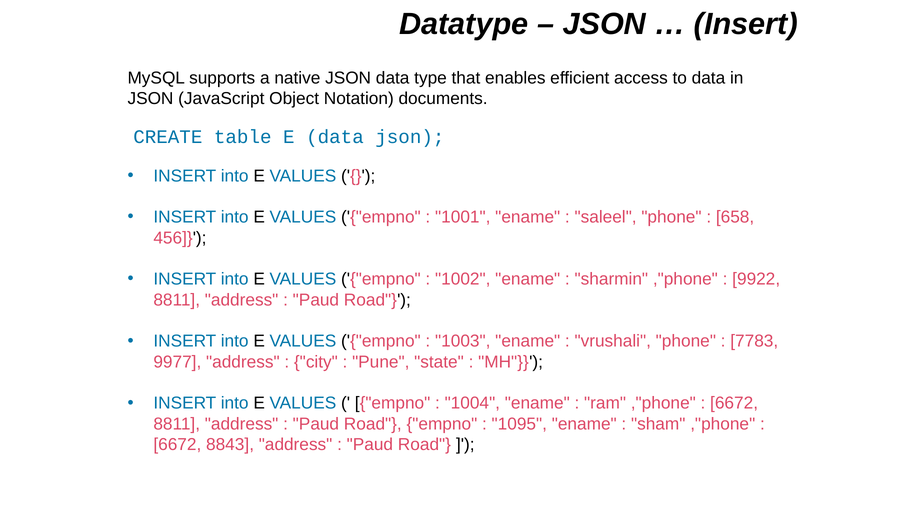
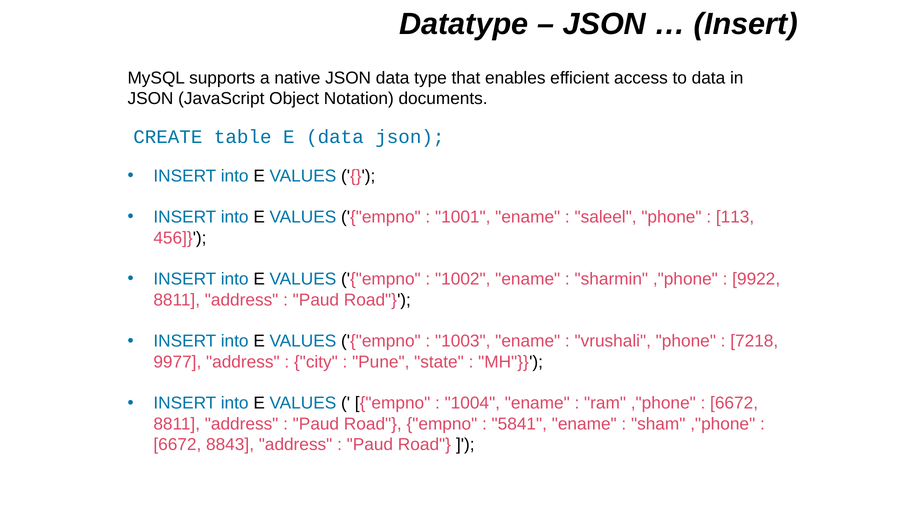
658: 658 -> 113 (735, 217)
7783: 7783 -> 7218 (754, 342)
1095: 1095 -> 5841 (519, 424)
